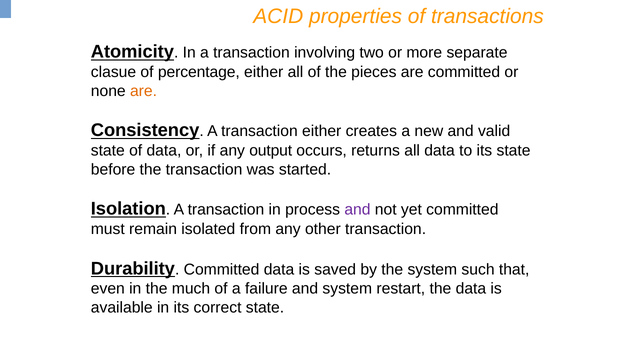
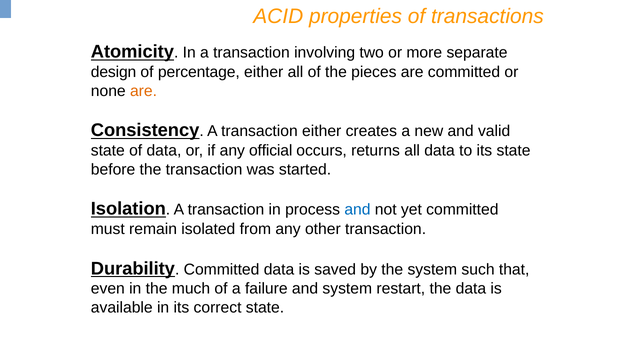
clasue: clasue -> design (114, 72)
output: output -> official (271, 150)
and colour: purple -> blue (357, 210)
